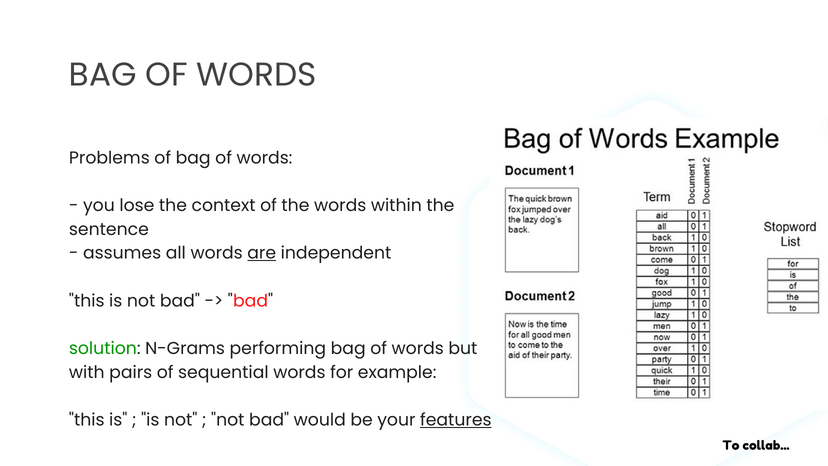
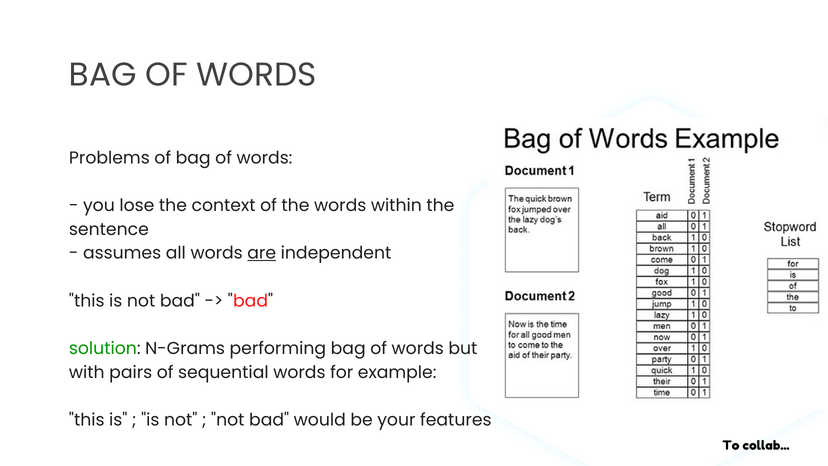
features underline: present -> none (456, 420)
